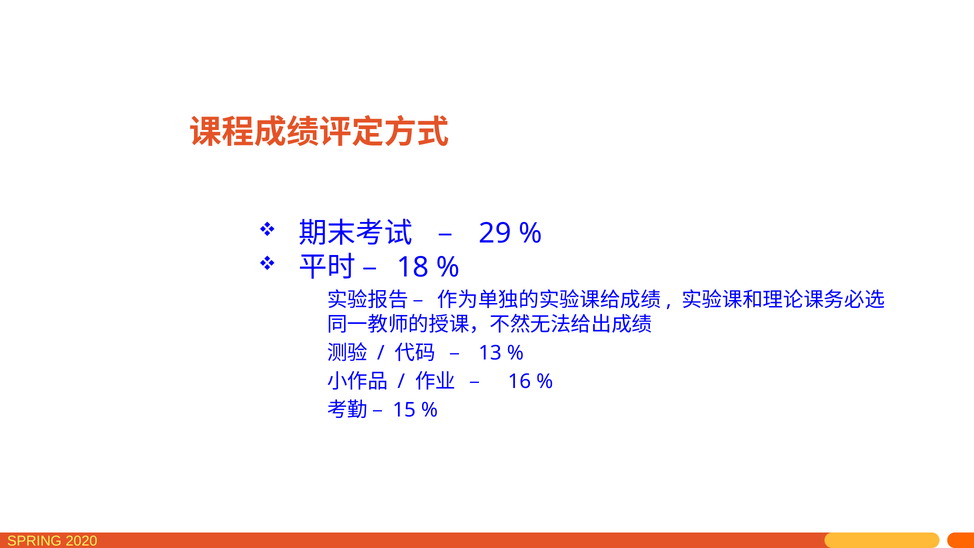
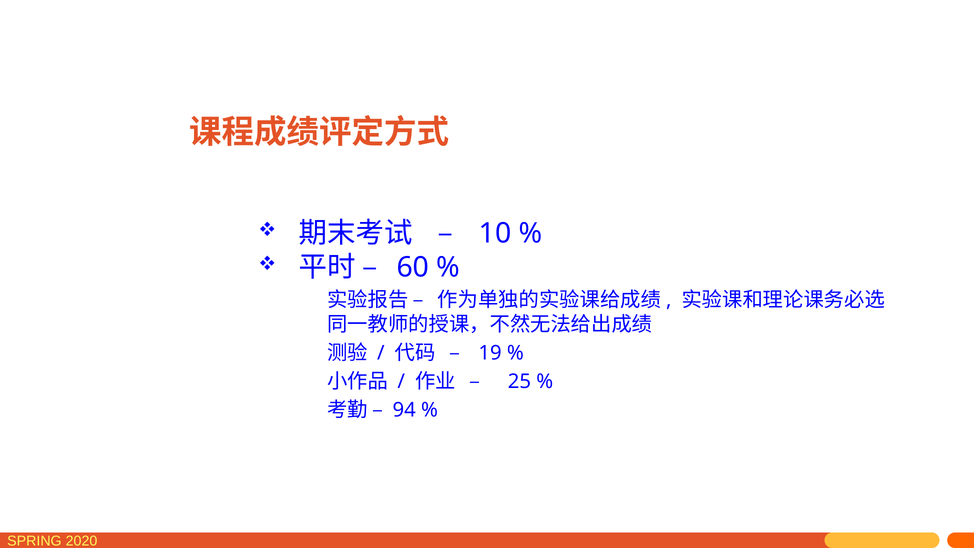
29: 29 -> 10 (495, 233)
18: 18 -> 60 (413, 267)
13: 13 -> 19 (490, 353)
16: 16 -> 25 (519, 381)
15: 15 -> 94 (404, 410)
